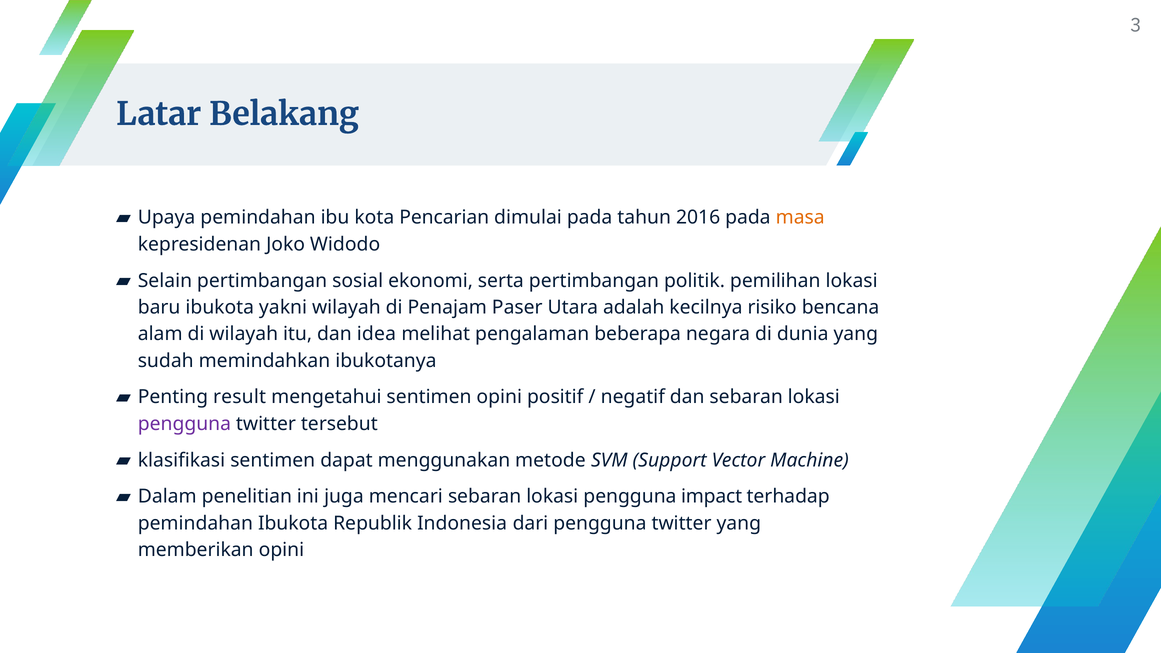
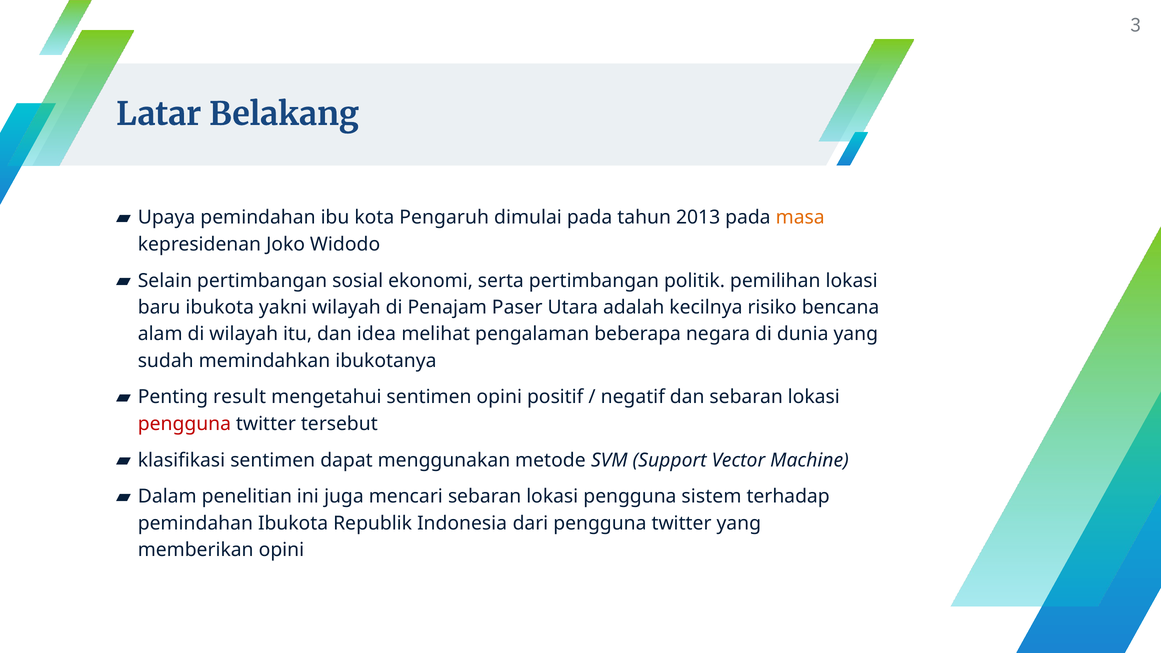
Pencarian: Pencarian -> Pengaruh (444, 218)
2016: 2016 -> 2013 (698, 218)
pengguna colour: purple -> red (184, 424)
impact: impact -> sistem (711, 497)
